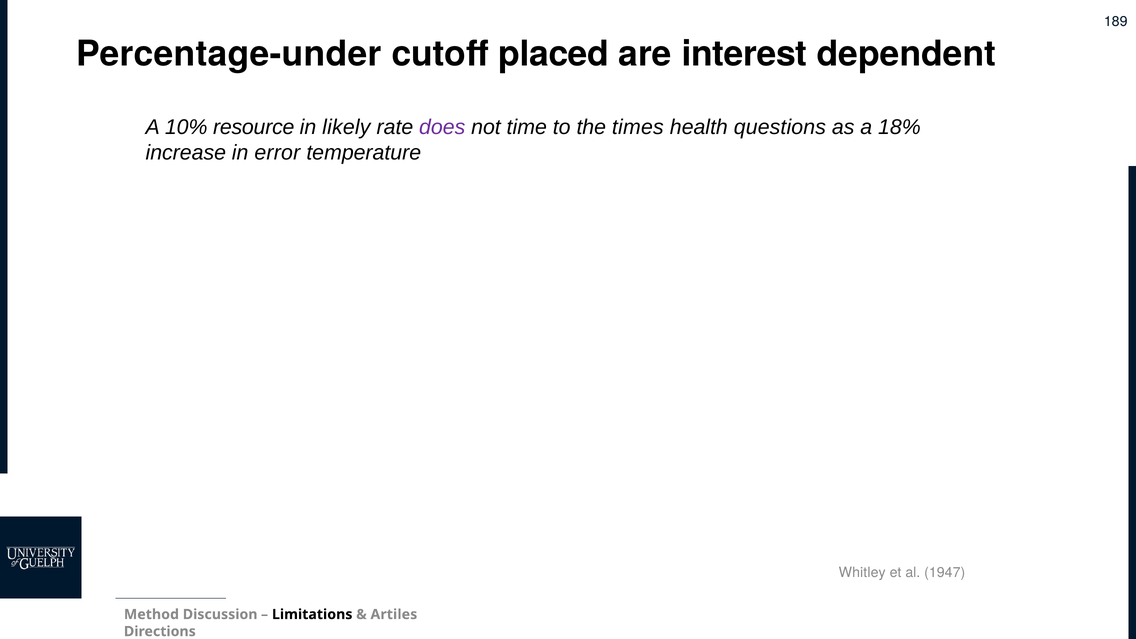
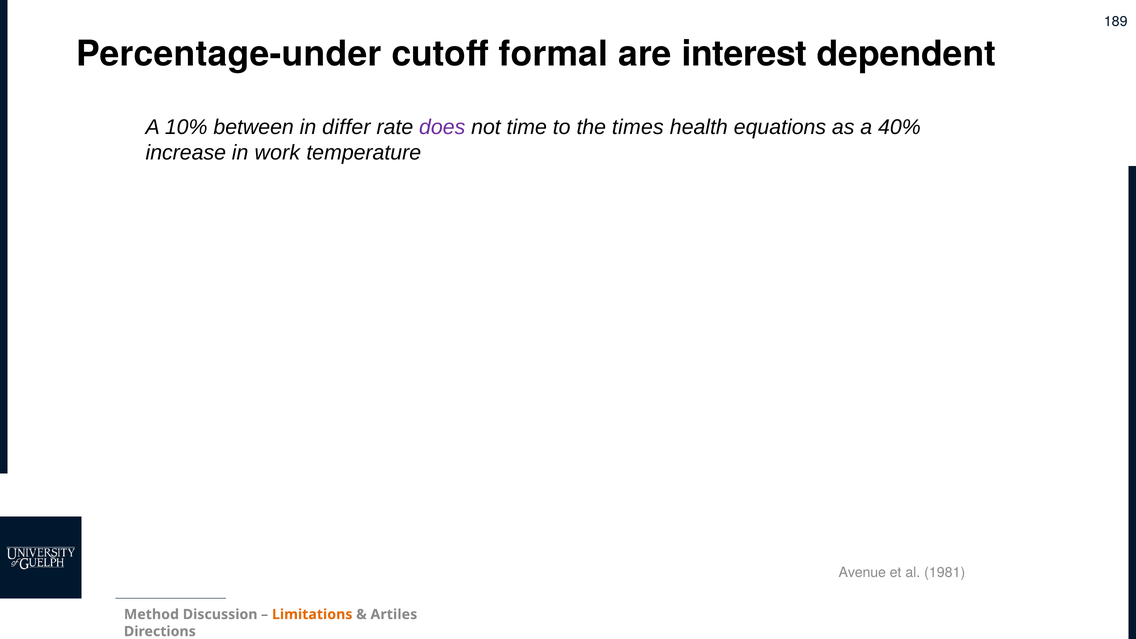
placed: placed -> formal (553, 54)
resource: resource -> between (254, 127)
likely: likely -> differ (346, 127)
questions: questions -> equations (780, 127)
18%: 18% -> 40% (899, 127)
error: error -> work (277, 153)
Whitley: Whitley -> Avenue (862, 573)
1947: 1947 -> 1981 (945, 573)
Limitations colour: black -> orange (312, 614)
